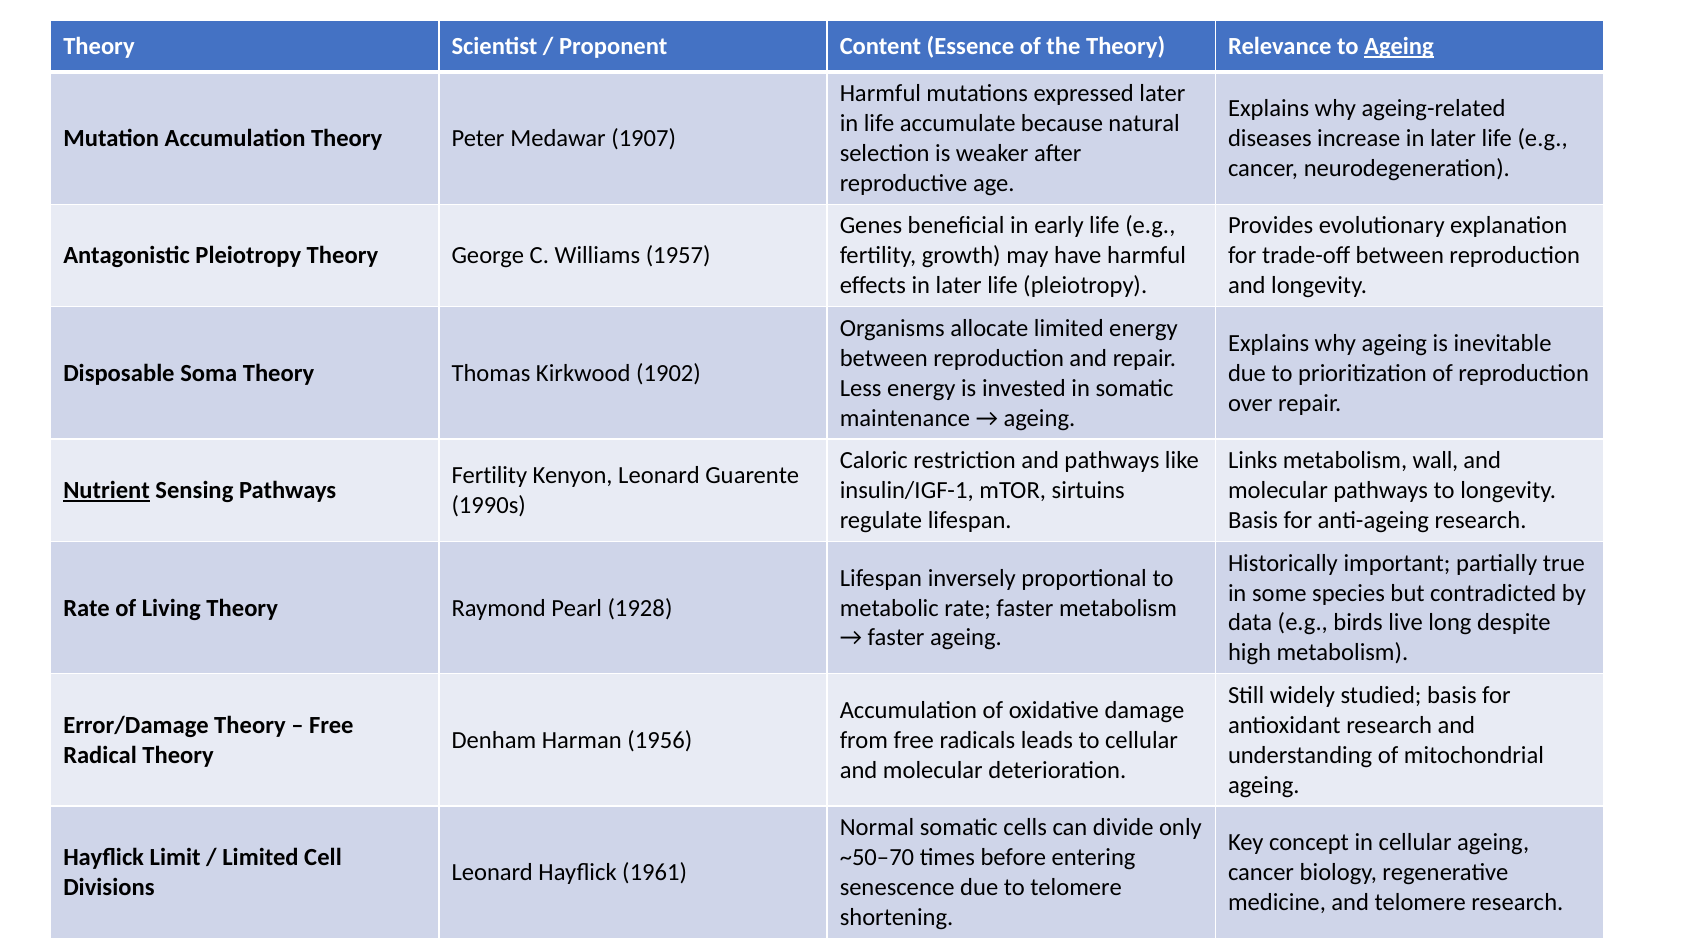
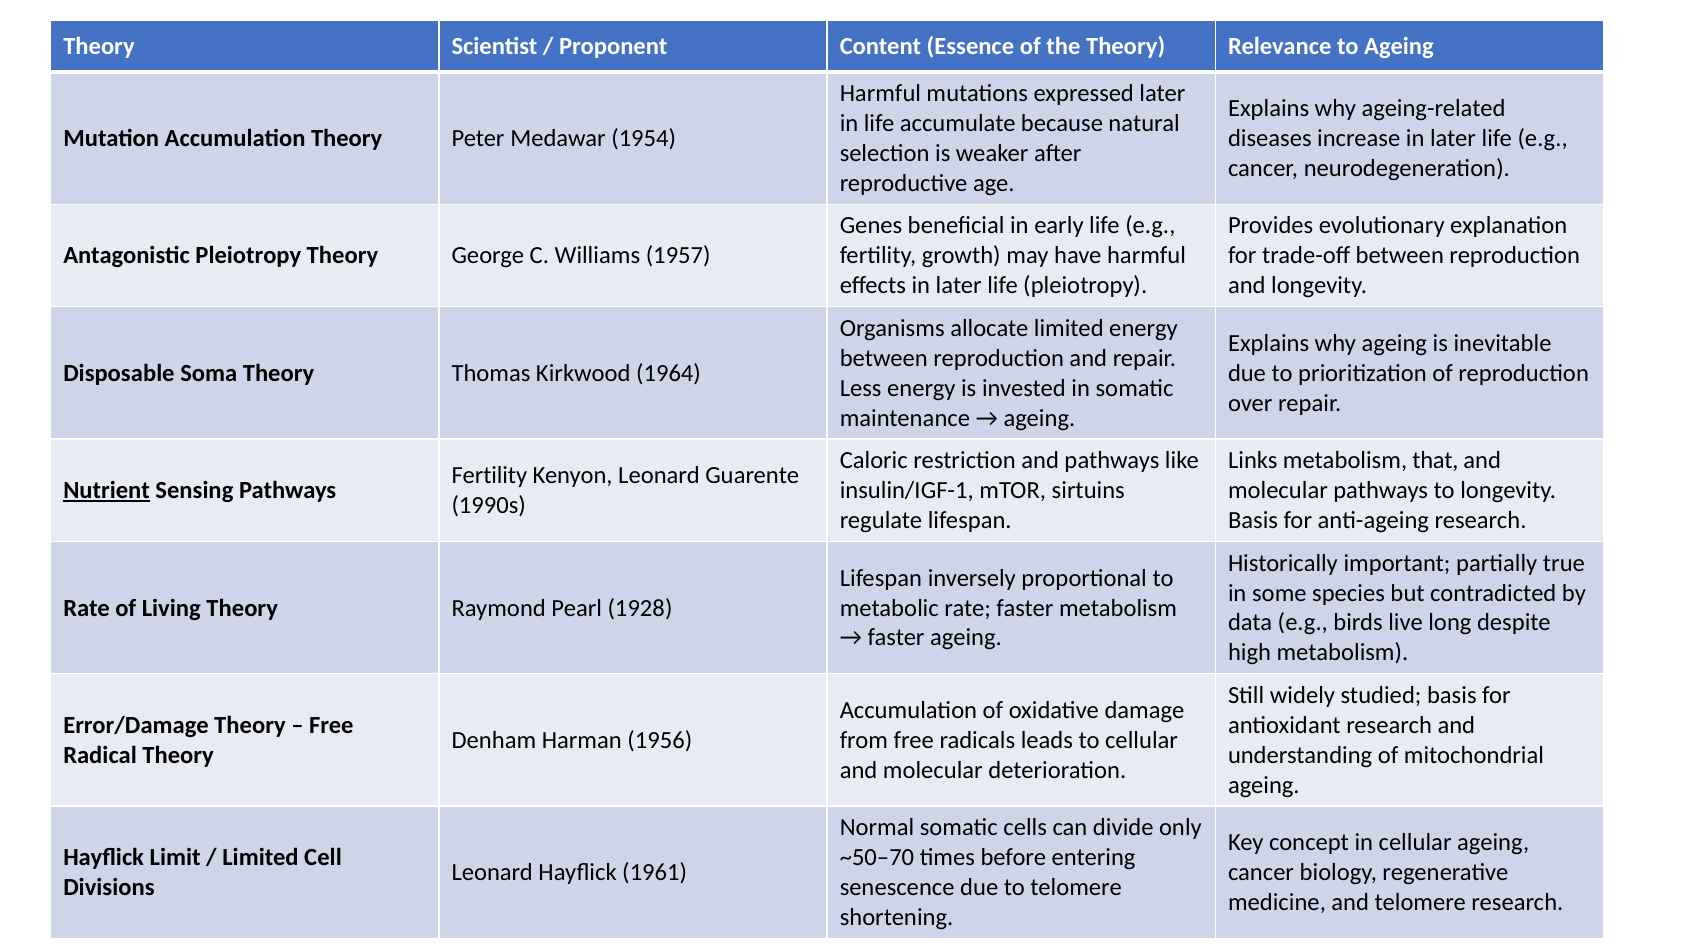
Ageing underline: present -> none (1399, 47)
1907: 1907 -> 1954 (644, 138)
1902: 1902 -> 1964 (669, 373)
wall: wall -> that (1435, 461)
